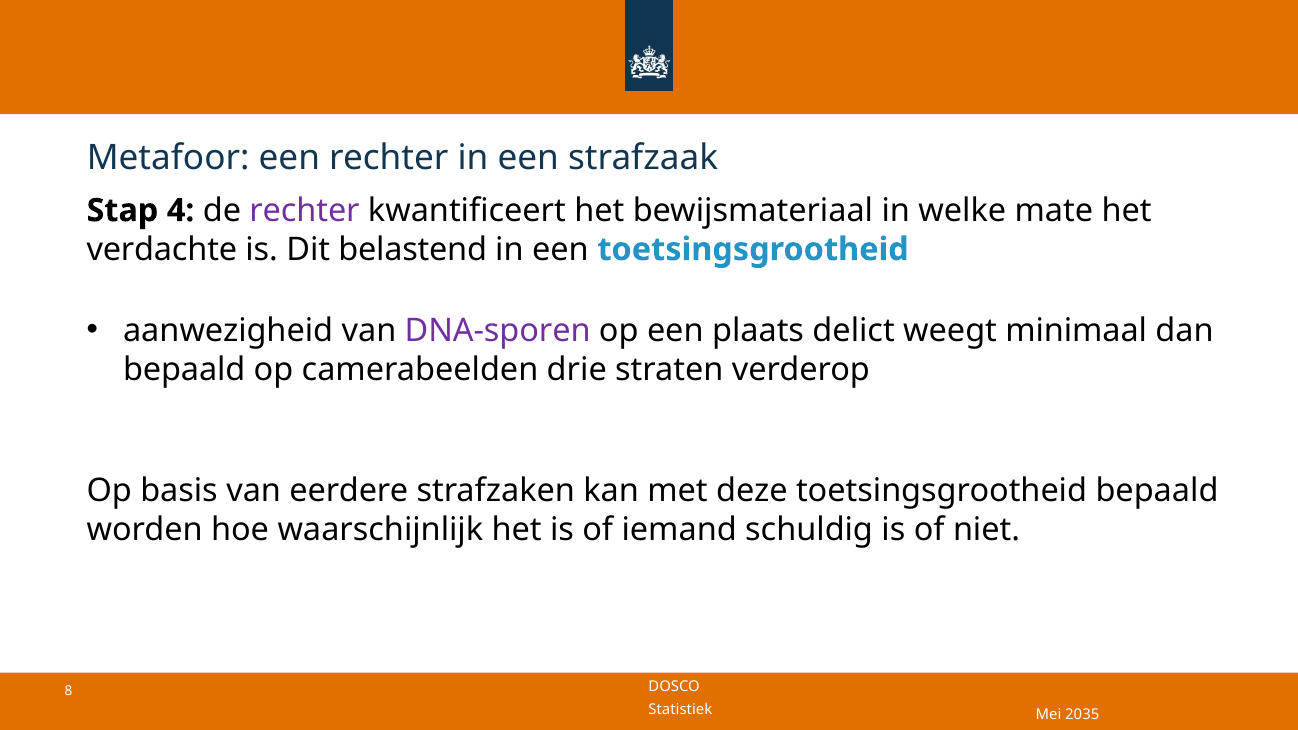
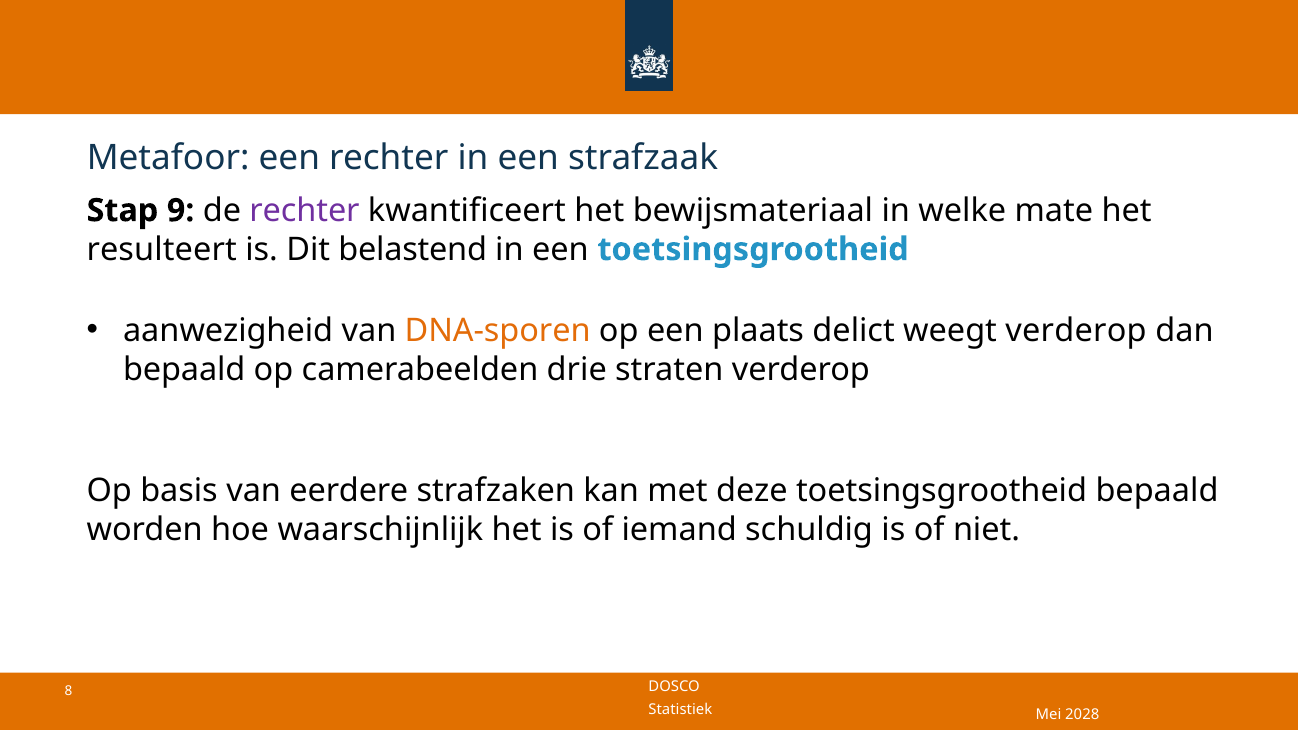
4: 4 -> 9 (181, 211)
verdachte: verdachte -> resulteert (162, 249)
DNA-sporen colour: purple -> orange (498, 331)
weegt minimaal: minimaal -> verderop (1076, 331)
2035: 2035 -> 2028 (1082, 715)
